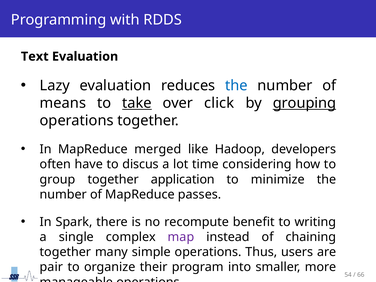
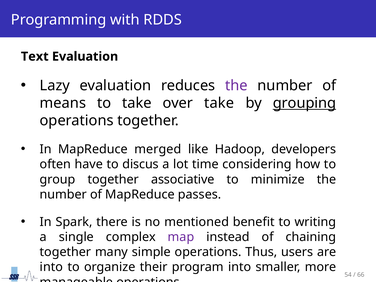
the colour: blue -> purple (236, 85)
take underline: present -> none (137, 103)
over click: click -> take (219, 103)
application: application -> associative (183, 179)
recompute: recompute -> mentioned (197, 222)
pair: pair -> into (51, 267)
